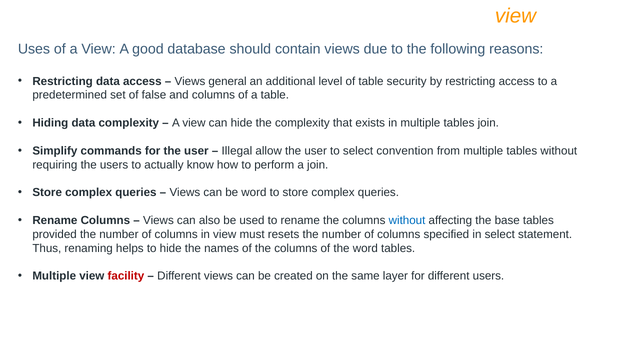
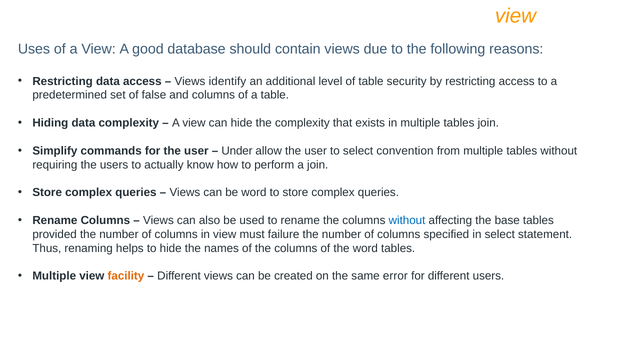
general: general -> identify (227, 81)
Illegal: Illegal -> Under (237, 151)
resets: resets -> failure (284, 234)
facility colour: red -> orange (126, 276)
layer: layer -> error (395, 276)
